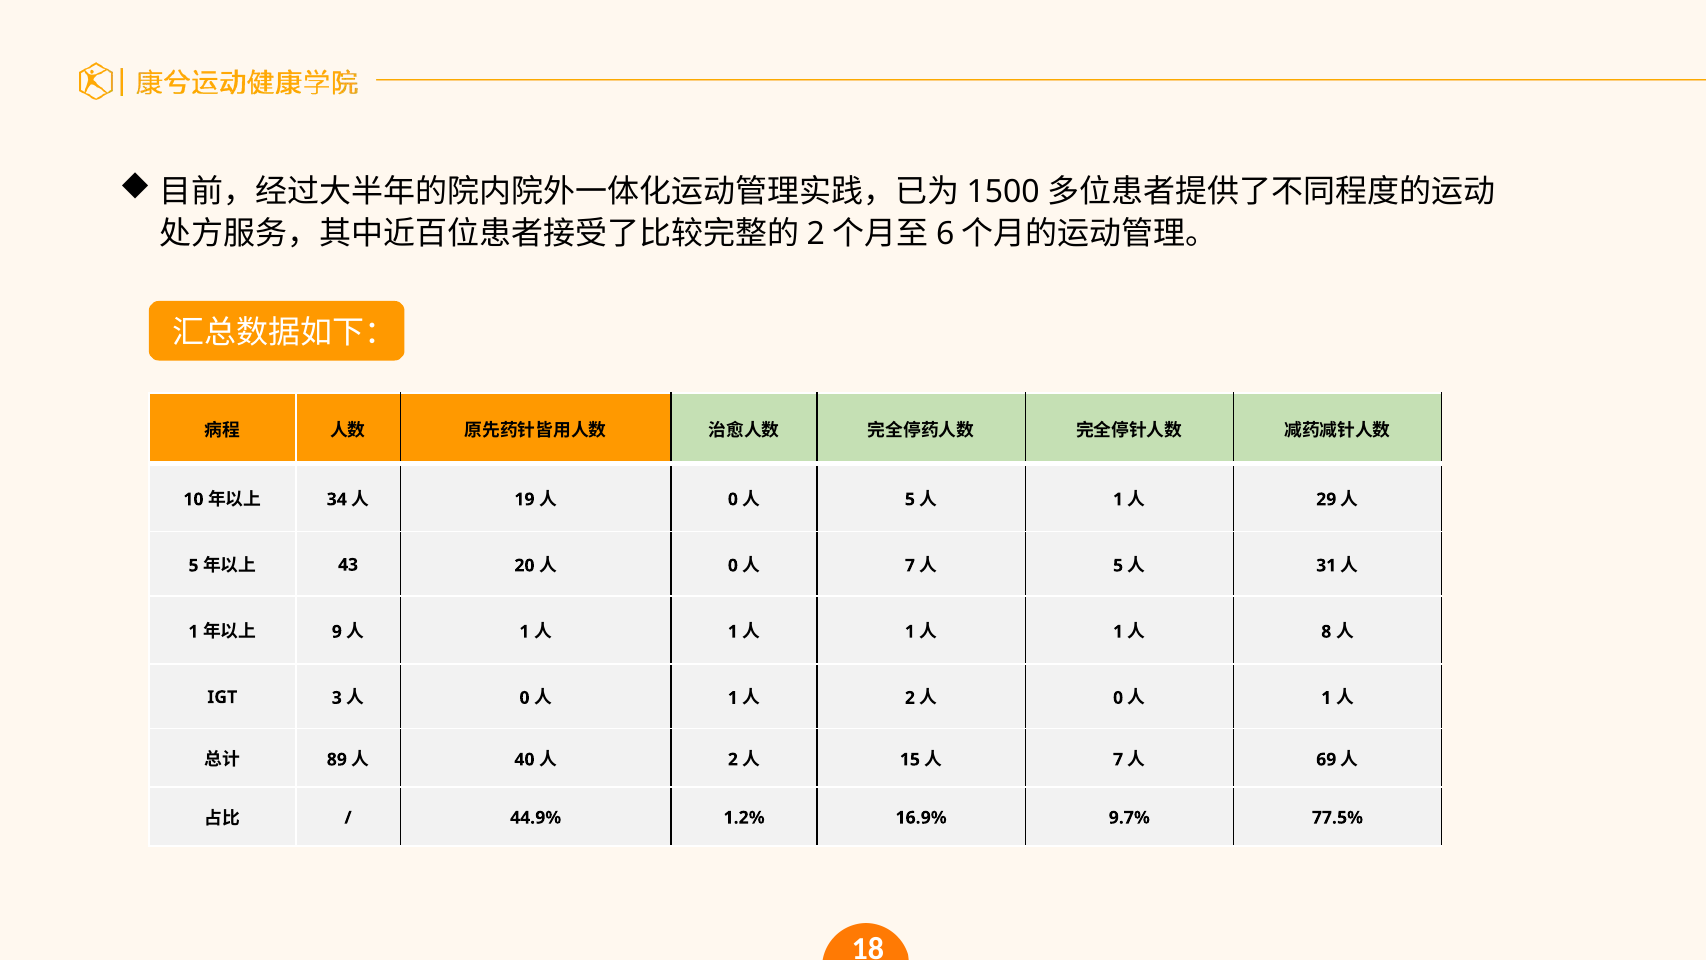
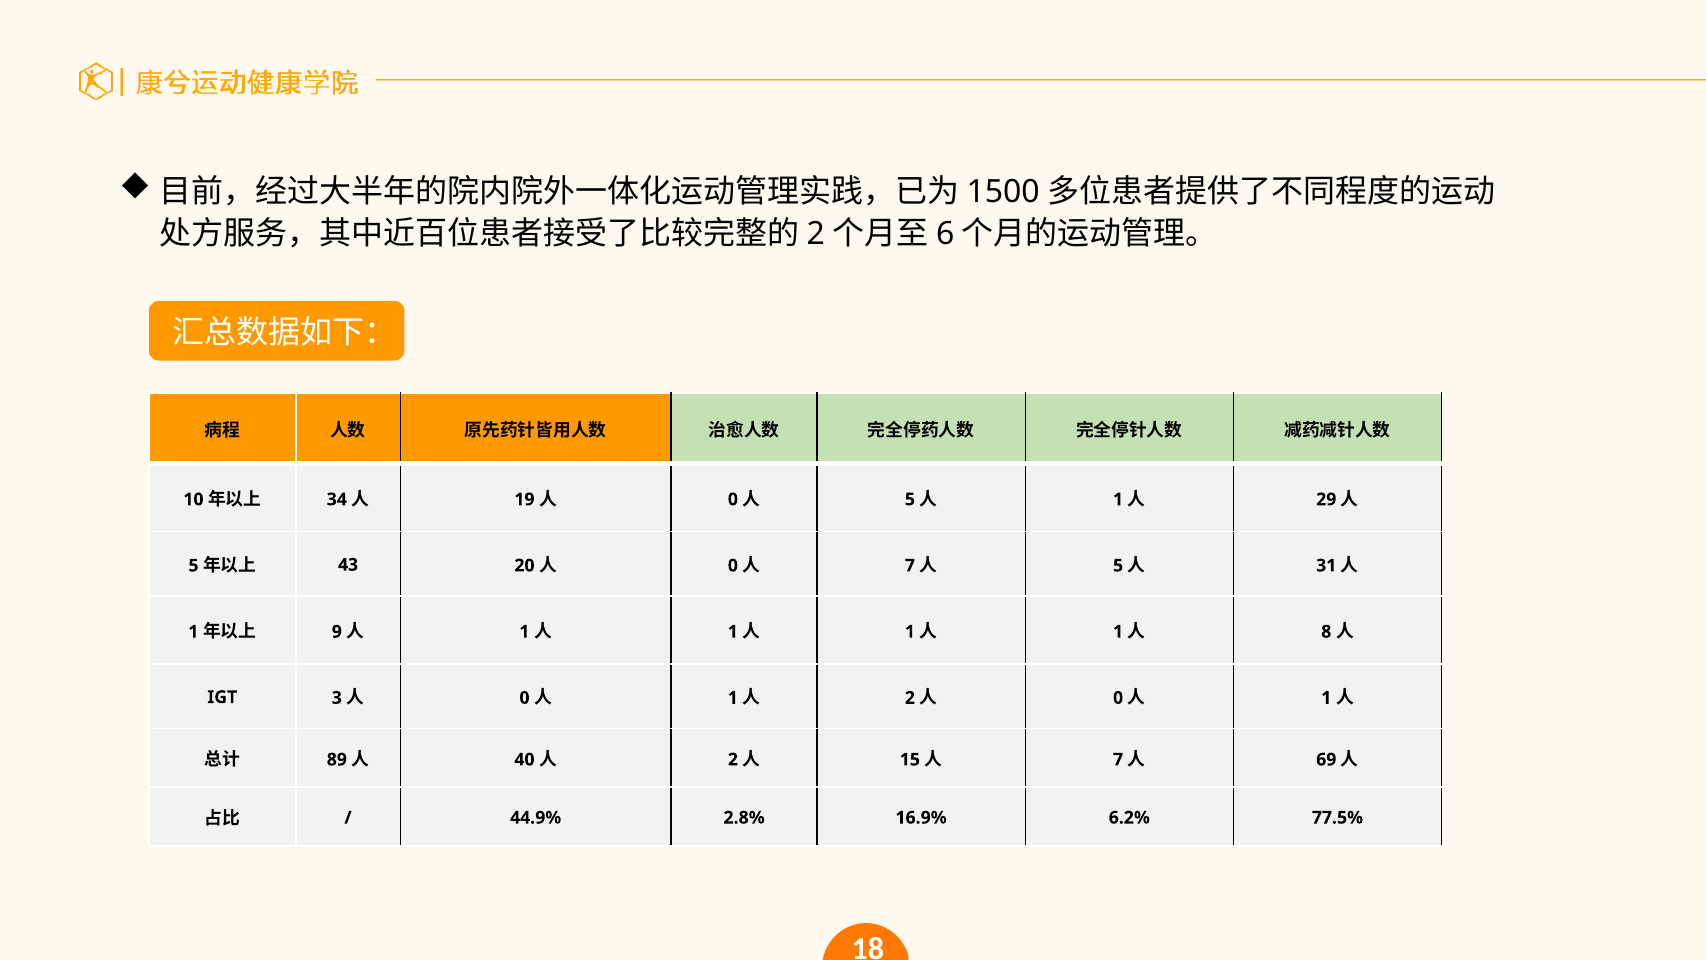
1.2%: 1.2% -> 2.8% (744, 817)
9.7%: 9.7% -> 6.2% (1129, 817)
